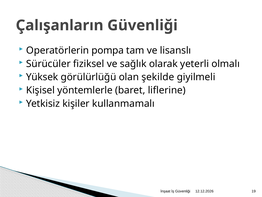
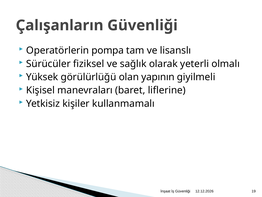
şekilde: şekilde -> yapının (158, 77)
yöntemlerle: yöntemlerle -> manevraları (85, 90)
